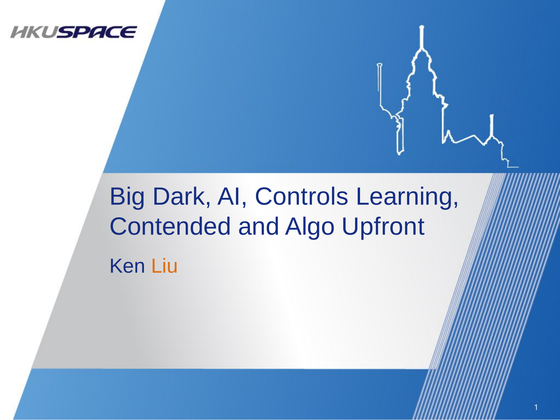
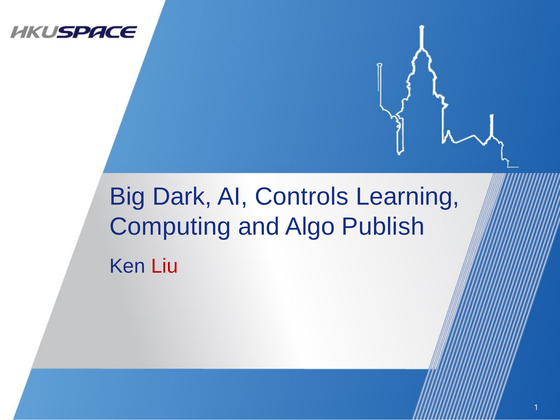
Contended: Contended -> Computing (170, 227)
Upfront: Upfront -> Publish (383, 227)
Liu colour: orange -> red (165, 266)
